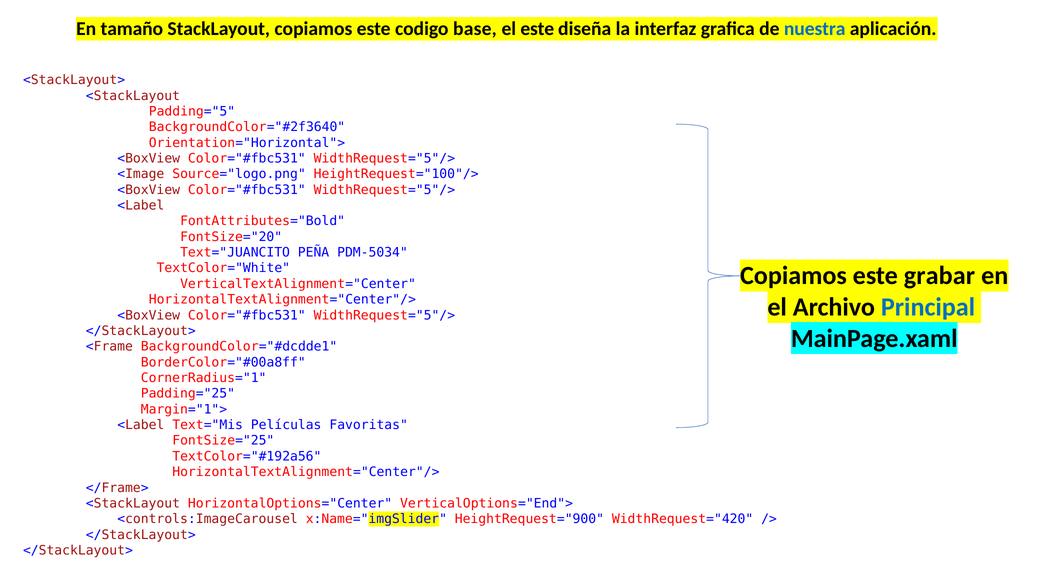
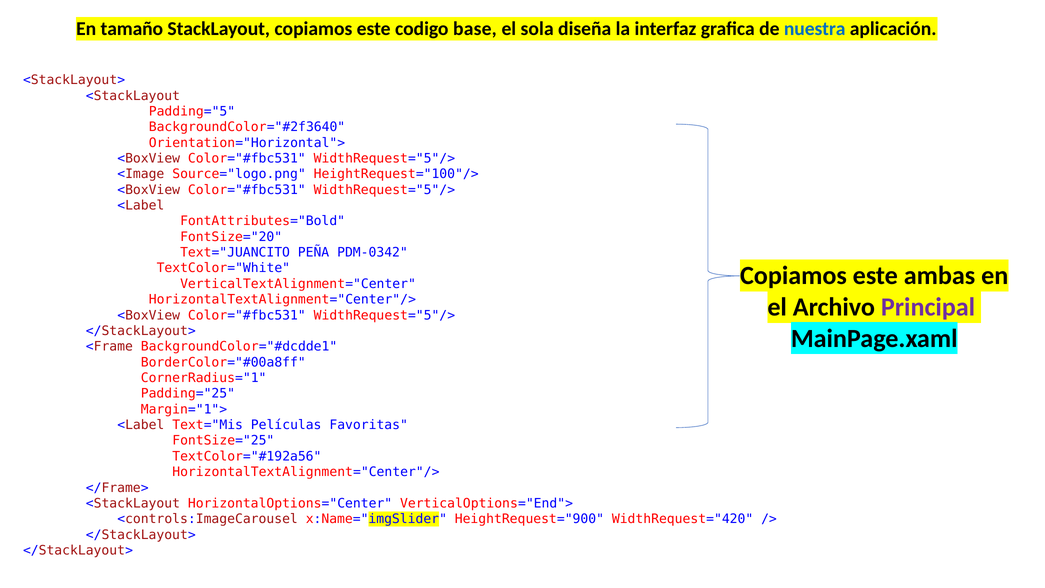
el este: este -> sola (537, 29)
PDM-5034: PDM-5034 -> PDM-0342 (372, 252)
grabar: grabar -> ambas (940, 276)
Principal colour: blue -> purple (928, 307)
